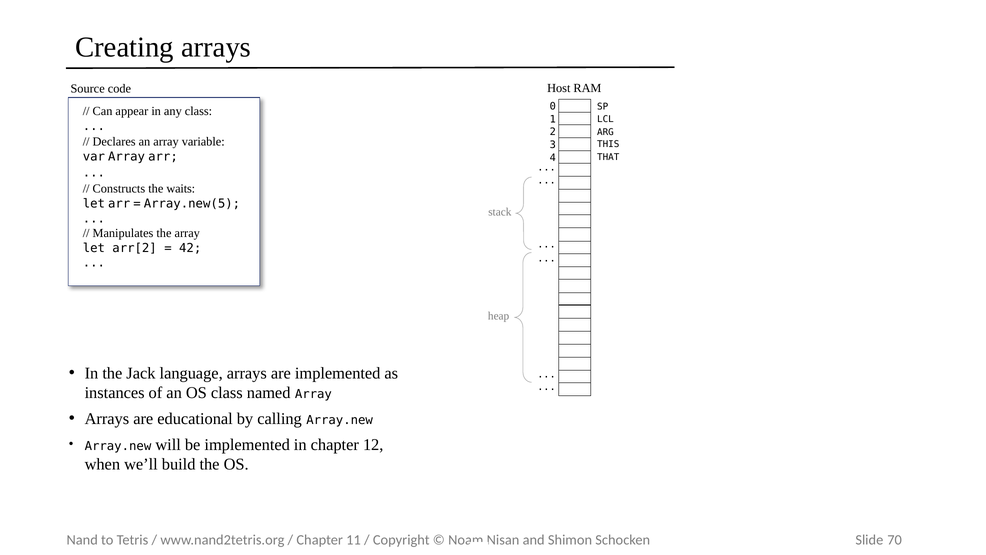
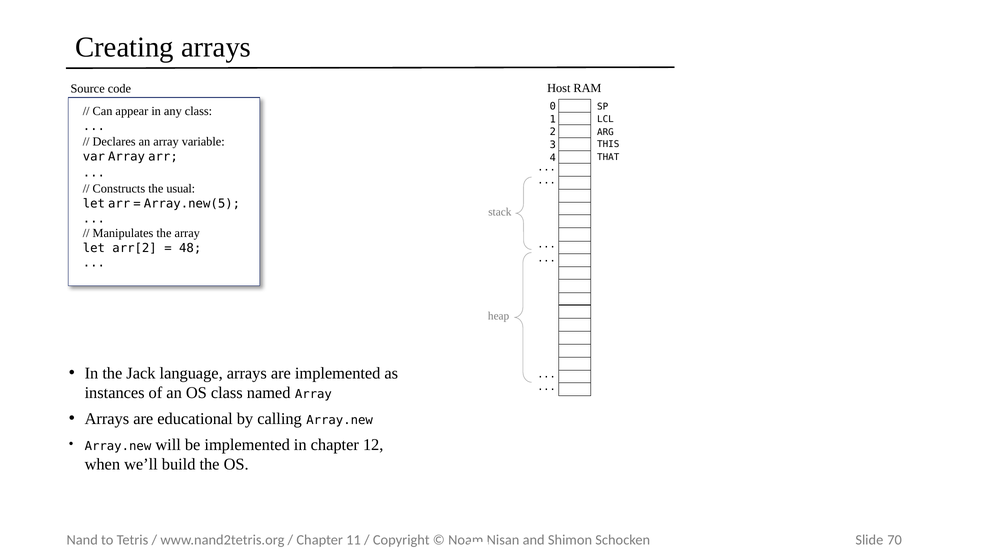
waits: waits -> usual (181, 189)
42: 42 -> 48 (190, 248)
